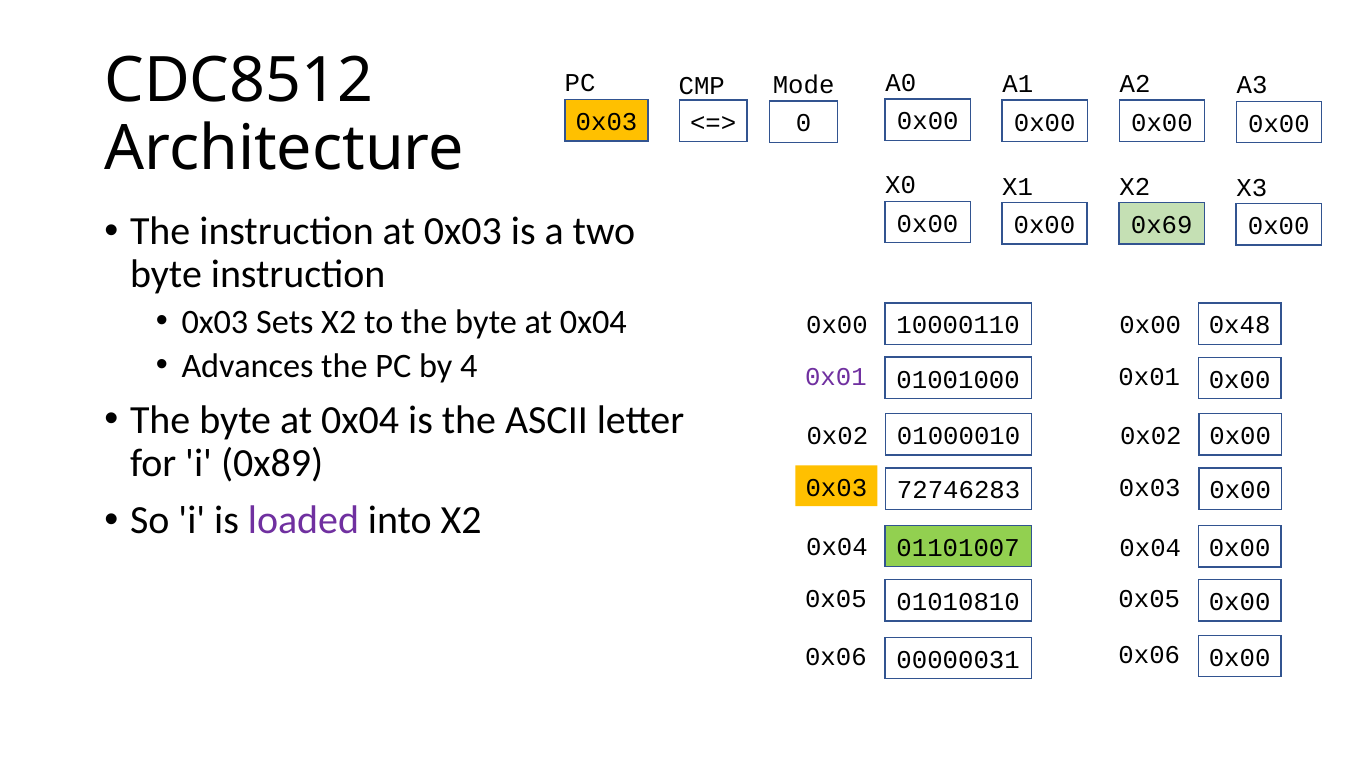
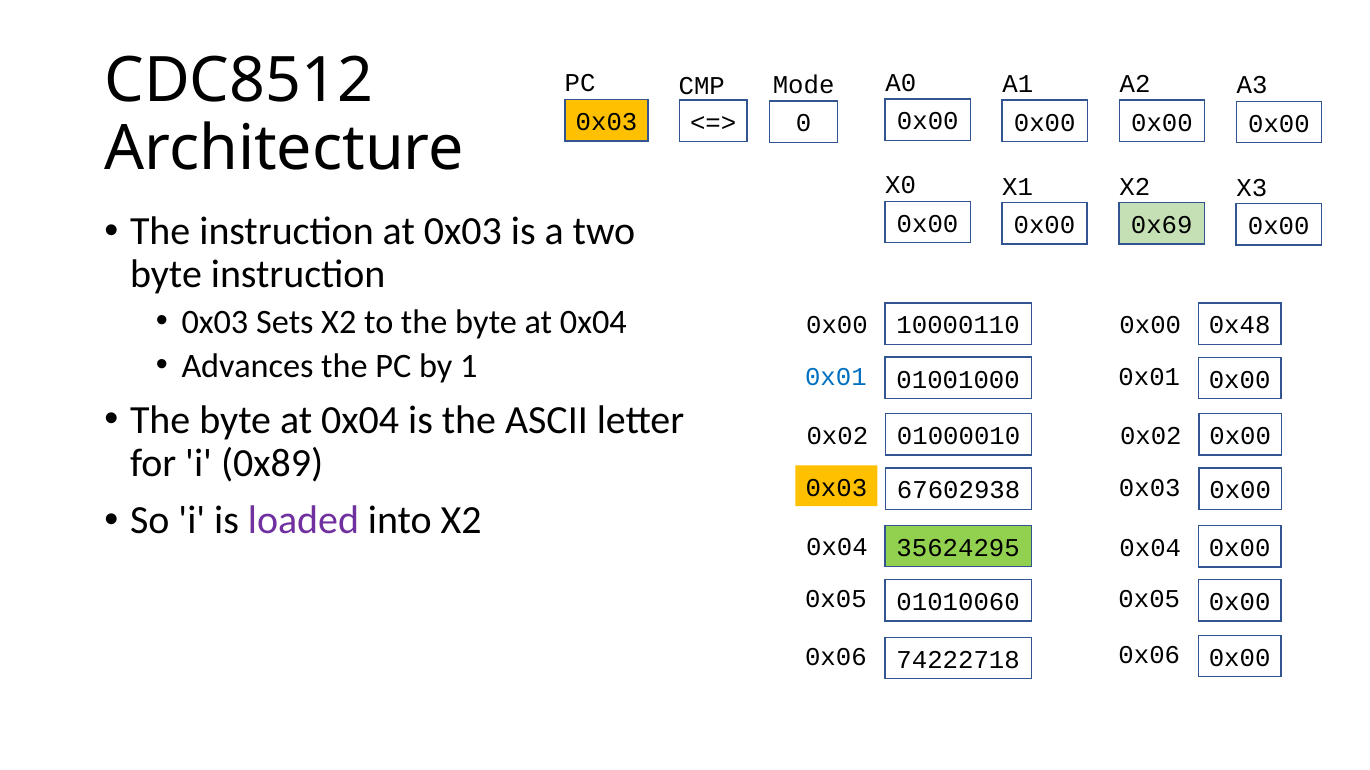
4: 4 -> 1 (469, 366)
0x01 colour: purple -> blue (836, 377)
72746283: 72746283 -> 67602938 (959, 491)
01101007: 01101007 -> 35624295 (958, 548)
01010810: 01010810 -> 01010060 (958, 603)
00000031: 00000031 -> 74222718 (958, 660)
